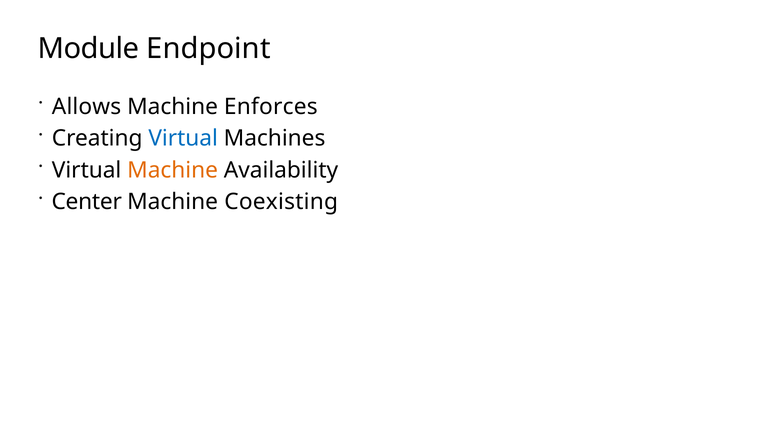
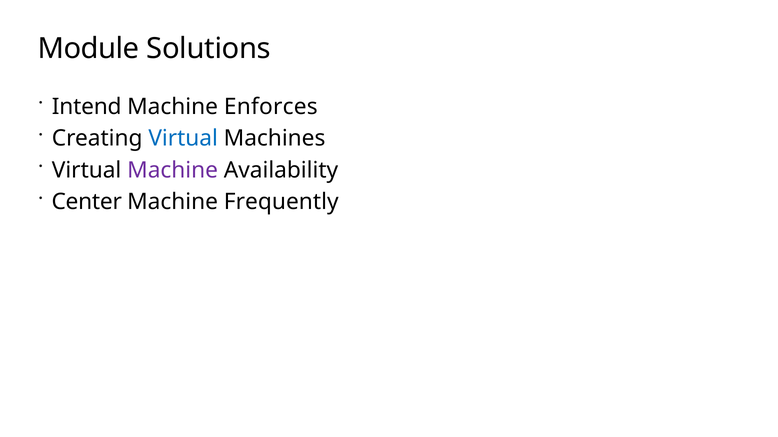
Endpoint: Endpoint -> Solutions (209, 49)
Allows: Allows -> Intend (87, 107)
Machine colour: orange -> purple (173, 170)
Coexisting: Coexisting -> Frequently (281, 202)
